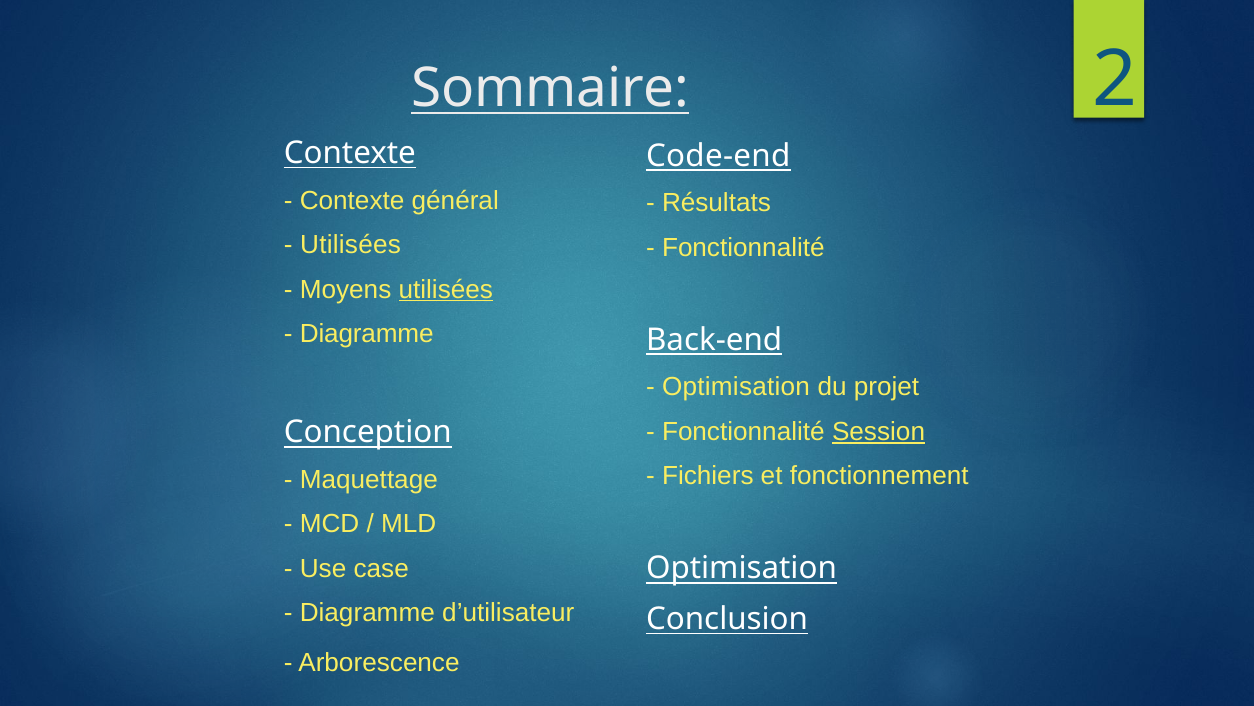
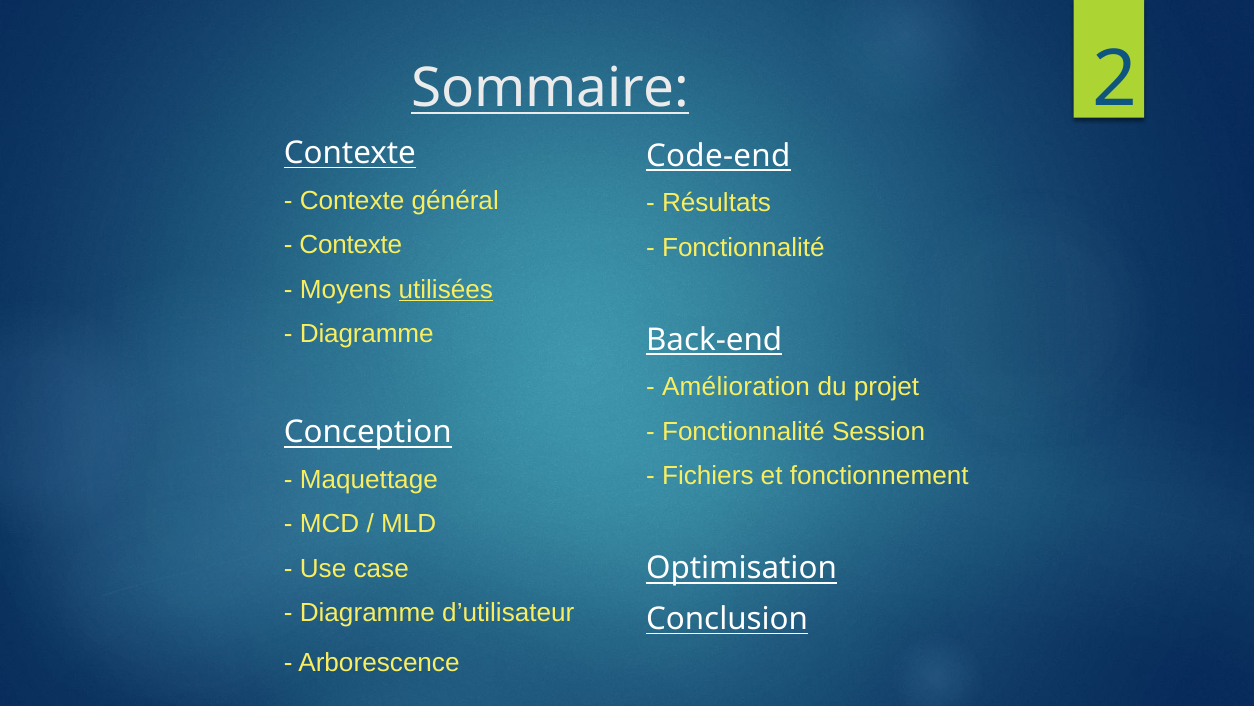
Utilisées: Utilisées -> Contexte (351, 245)
Optimisation: Optimisation -> Amélioration (736, 387)
Session underline: present -> none (879, 431)
